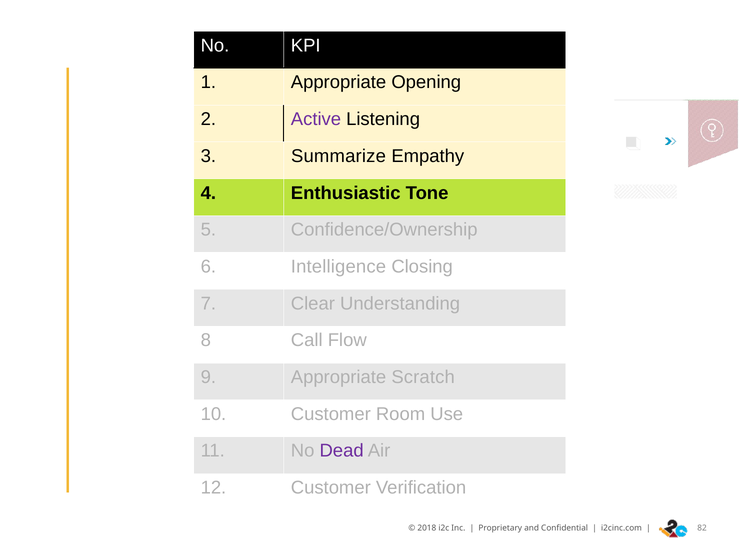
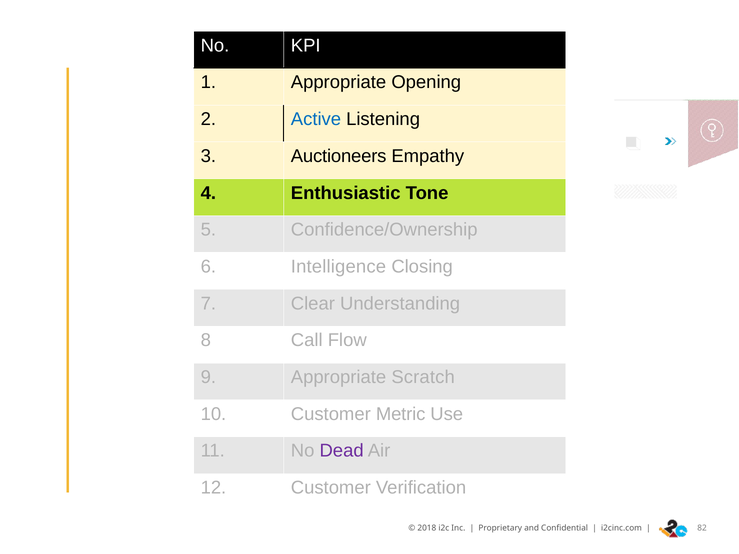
Active colour: purple -> blue (316, 119)
Summarize: Summarize -> Auctioneers (339, 156)
Room: Room -> Metric (401, 414)
